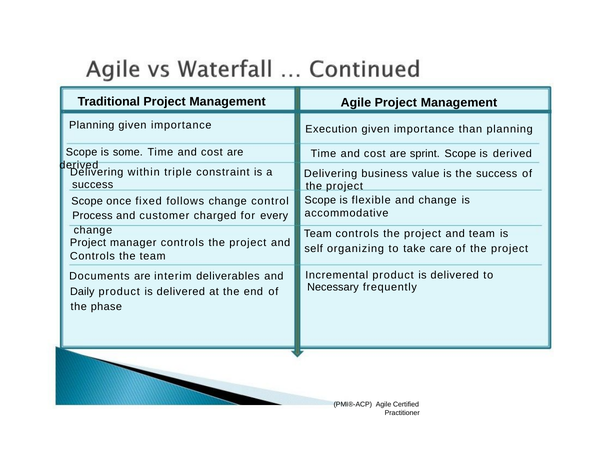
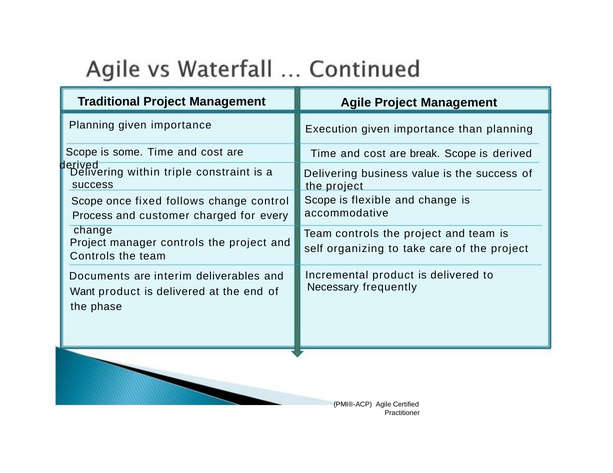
sprint: sprint -> break (425, 154)
Daily: Daily -> Want (82, 292)
